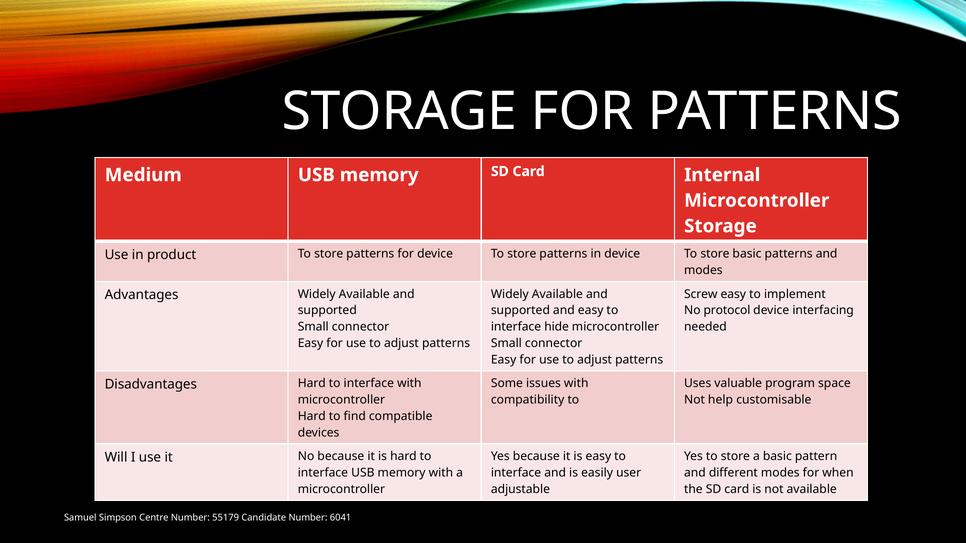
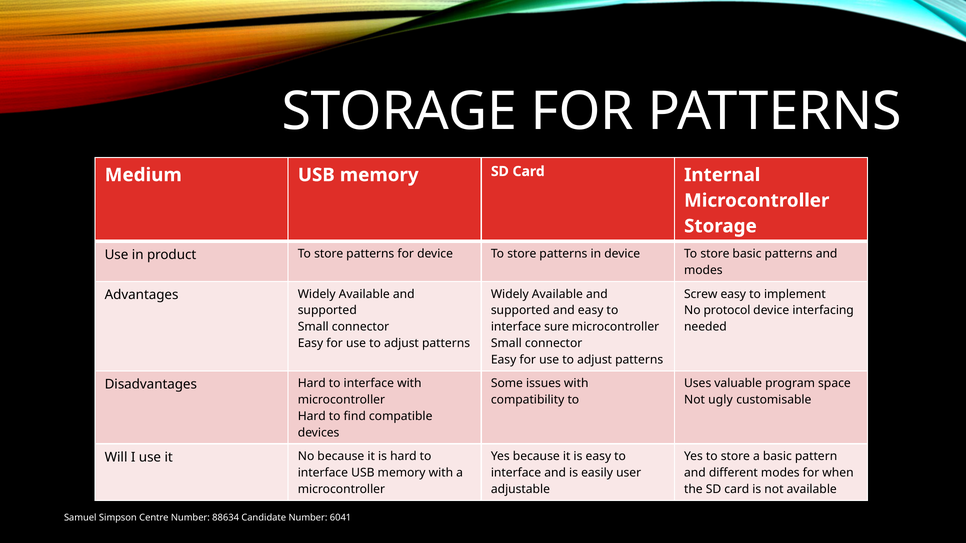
hide: hide -> sure (557, 327)
help: help -> ugly (720, 400)
55179: 55179 -> 88634 (226, 518)
